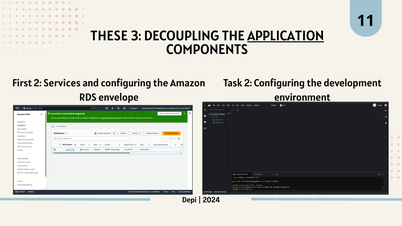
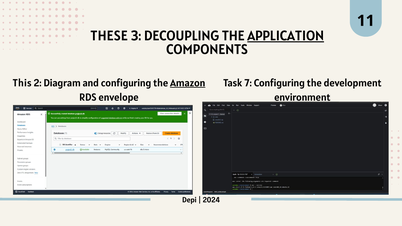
First: First -> This (22, 83)
Services: Services -> Diagram (62, 83)
Amazon underline: none -> present (188, 83)
Task 2: 2 -> 7 (248, 83)
